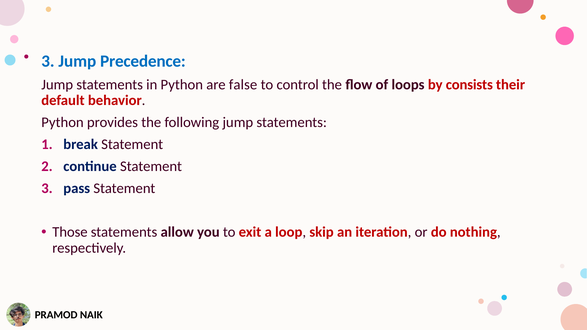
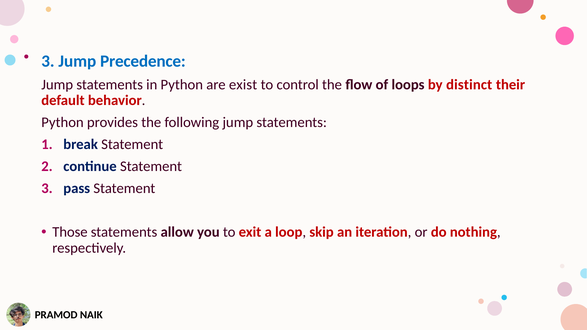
false: false -> exist (243, 85)
consists: consists -> distinct (469, 85)
